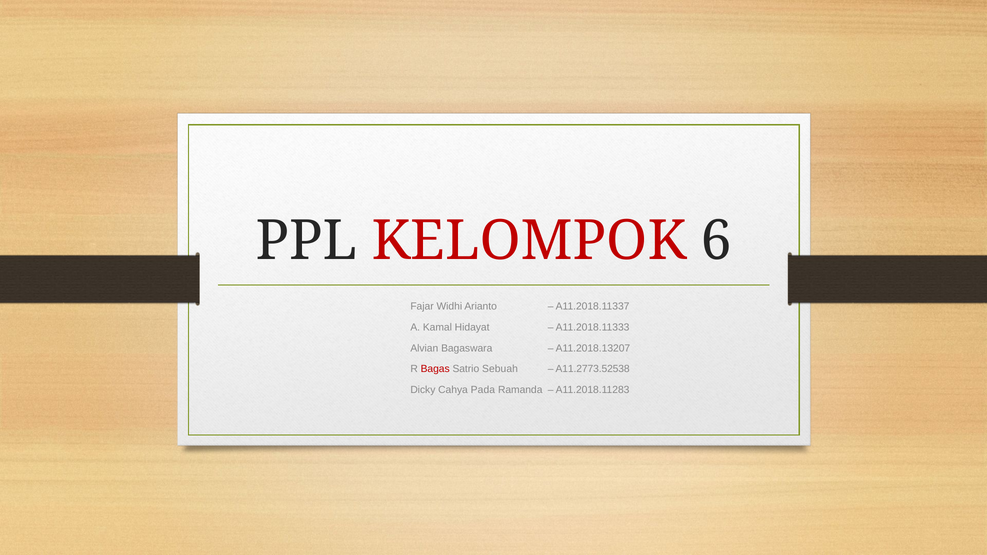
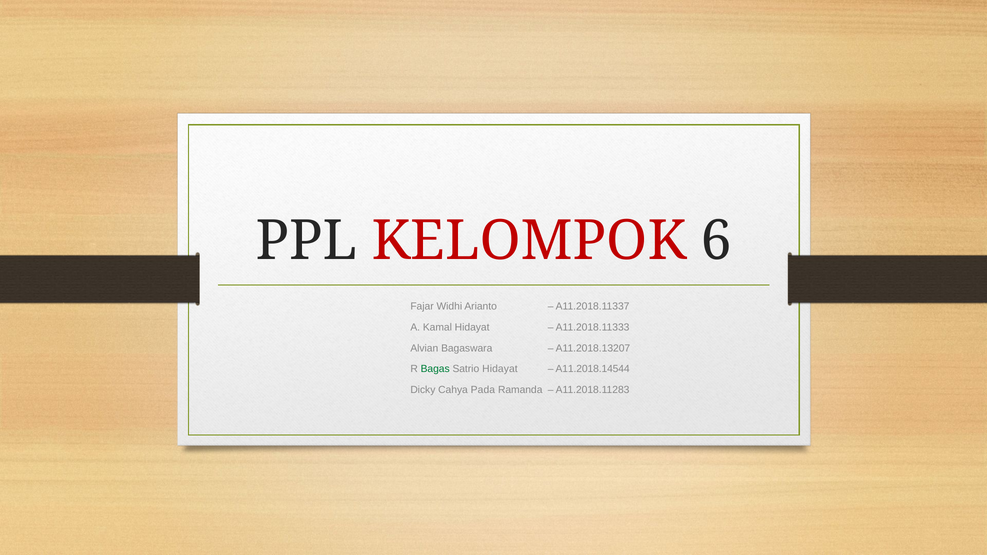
Bagas colour: red -> green (435, 369)
Satrio Sebuah: Sebuah -> Hidayat (500, 369)
A11.2773.52538: A11.2773.52538 -> A11.2018.14544 (593, 369)
